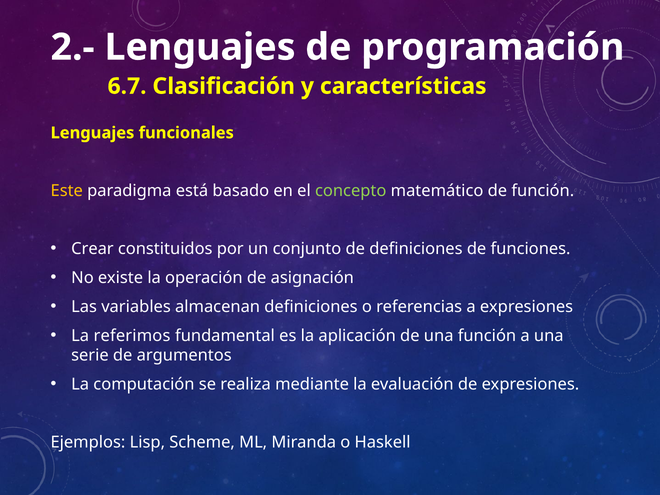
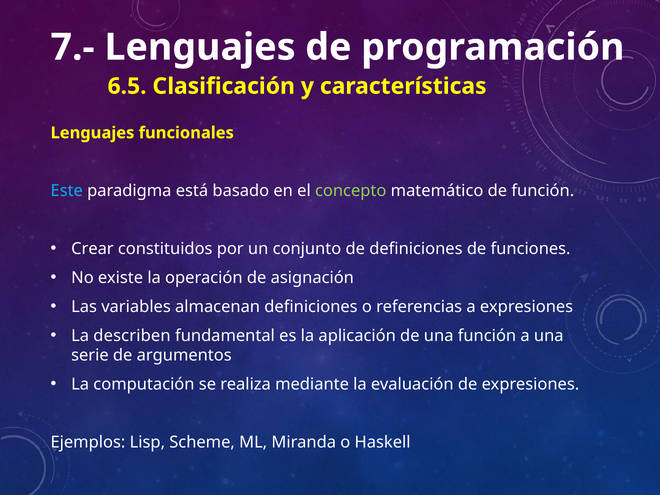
2.-: 2.- -> 7.- (73, 47)
6.7: 6.7 -> 6.5 (127, 86)
Este colour: yellow -> light blue (67, 191)
referimos: referimos -> describen (132, 336)
